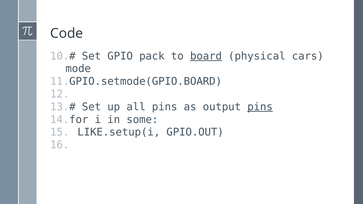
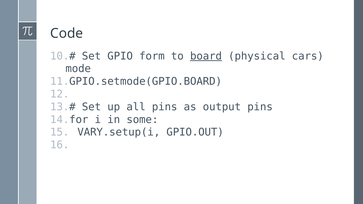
pack: pack -> form (152, 56)
pins underline: present -> none (260, 107)
LIKE.setup(i: LIKE.setup(i -> VARY.setup(i (119, 132)
